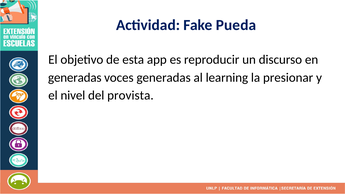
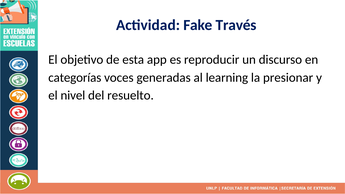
Pueda: Pueda -> Través (236, 25)
generadas: generadas -> categorías (75, 78)
provista: provista -> resuelto (130, 95)
